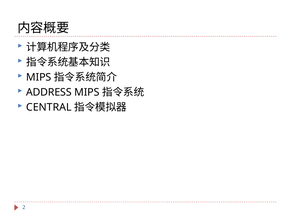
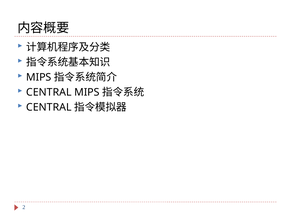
ADDRESS: ADDRESS -> CENTRAL (49, 92)
